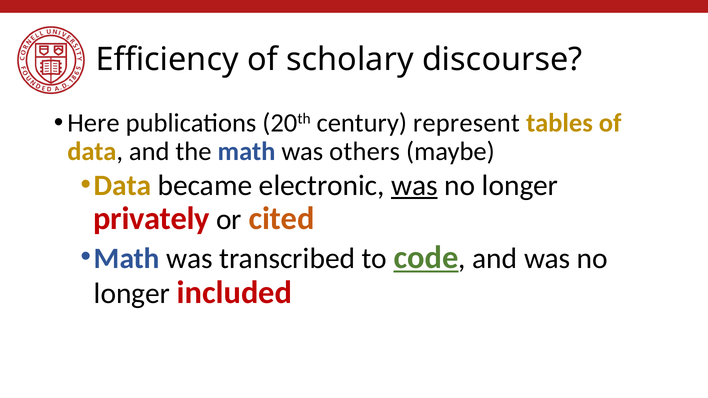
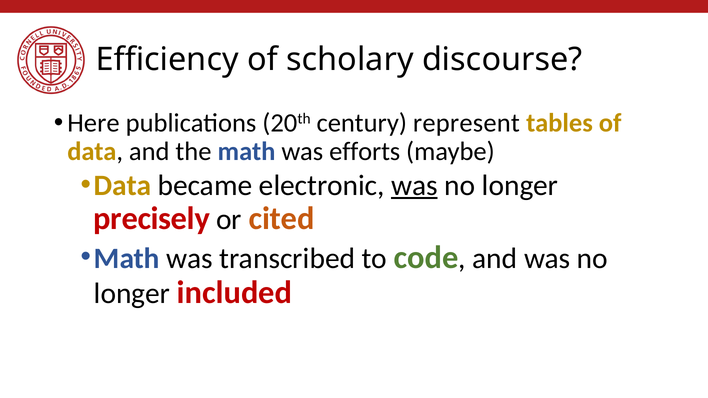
others: others -> efforts (365, 152)
privately: privately -> precisely (152, 219)
code underline: present -> none (426, 258)
